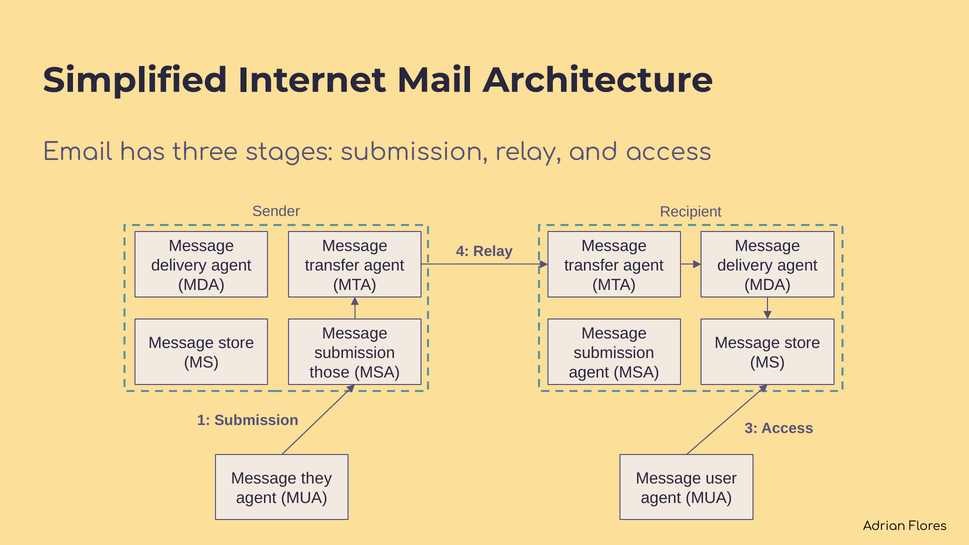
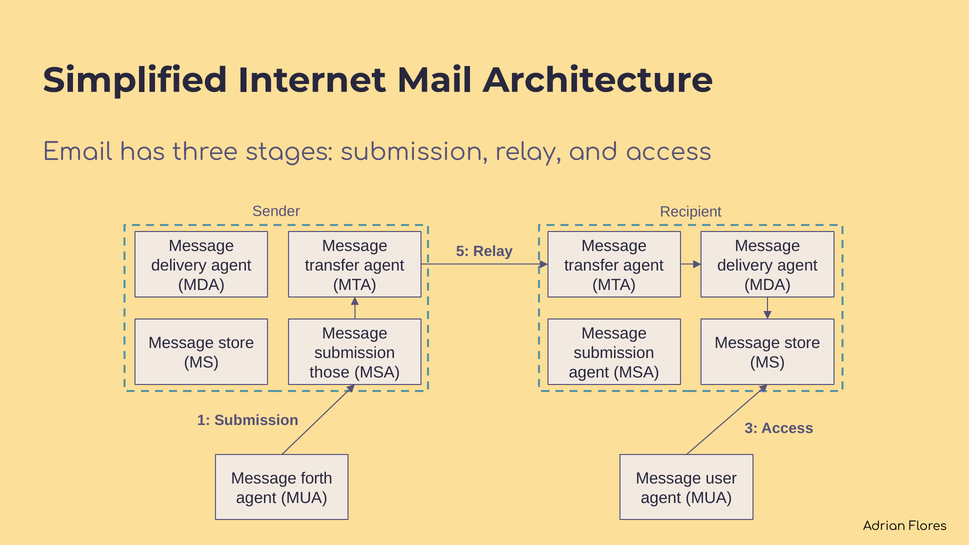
4: 4 -> 5 (463, 252)
they: they -> forth (317, 479)
